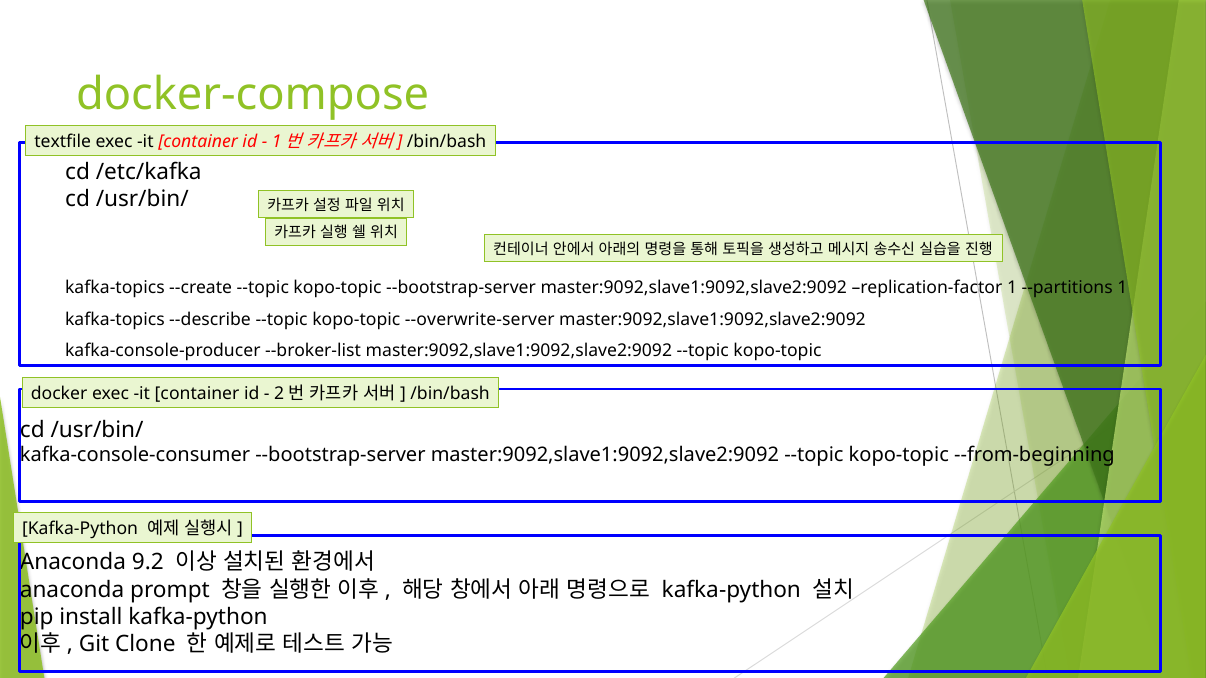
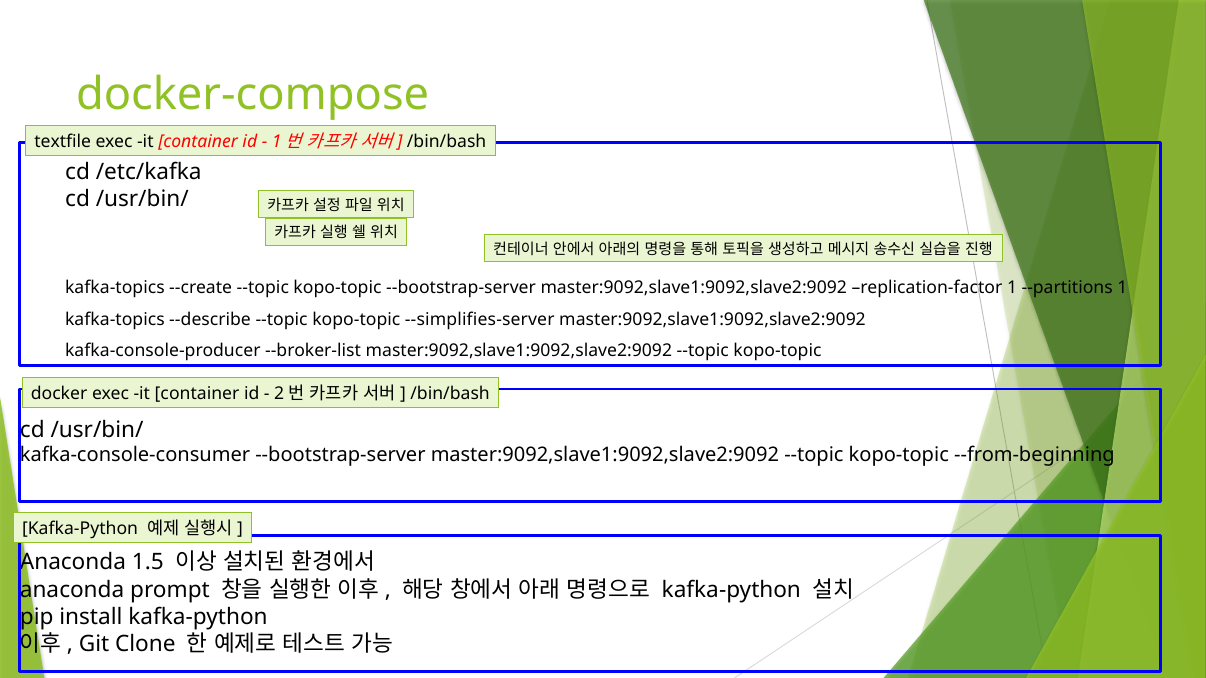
--overwrite-server: --overwrite-server -> --simplifies-server (480, 320)
9.2: 9.2 -> 1.5 (148, 563)
